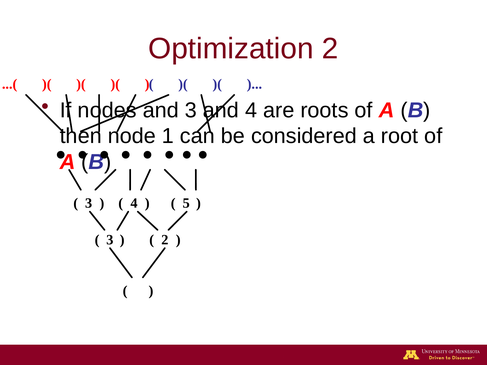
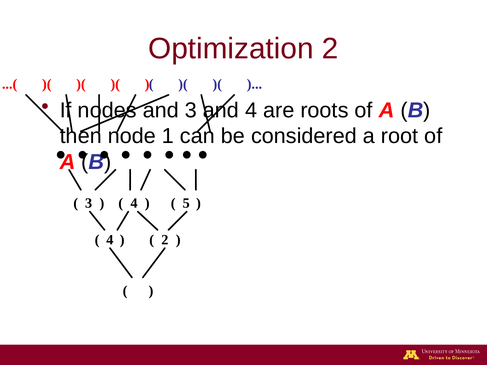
3: 3 -> 4 (110, 240)
